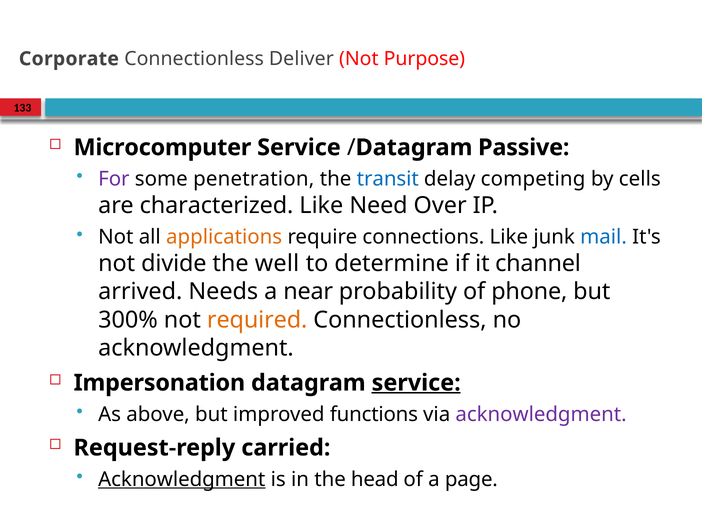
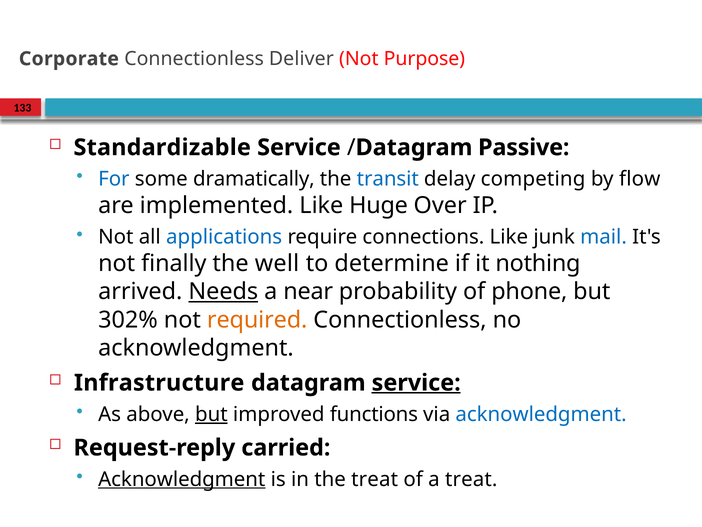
Microcomputer: Microcomputer -> Standardizable (162, 147)
For colour: purple -> blue (114, 179)
penetration: penetration -> dramatically (254, 179)
cells: cells -> flow (640, 179)
characterized: characterized -> implemented (216, 205)
Need: Need -> Huge (379, 205)
applications colour: orange -> blue (224, 237)
divide: divide -> finally (174, 263)
channel: channel -> nothing (538, 263)
Needs underline: none -> present (223, 291)
300%: 300% -> 302% (128, 320)
Impersonation: Impersonation -> Infrastructure (159, 382)
but underline: none -> present (211, 414)
acknowledgment colour: purple -> blue (541, 414)
the head: head -> treat (375, 479)
a page: page -> treat (471, 479)
